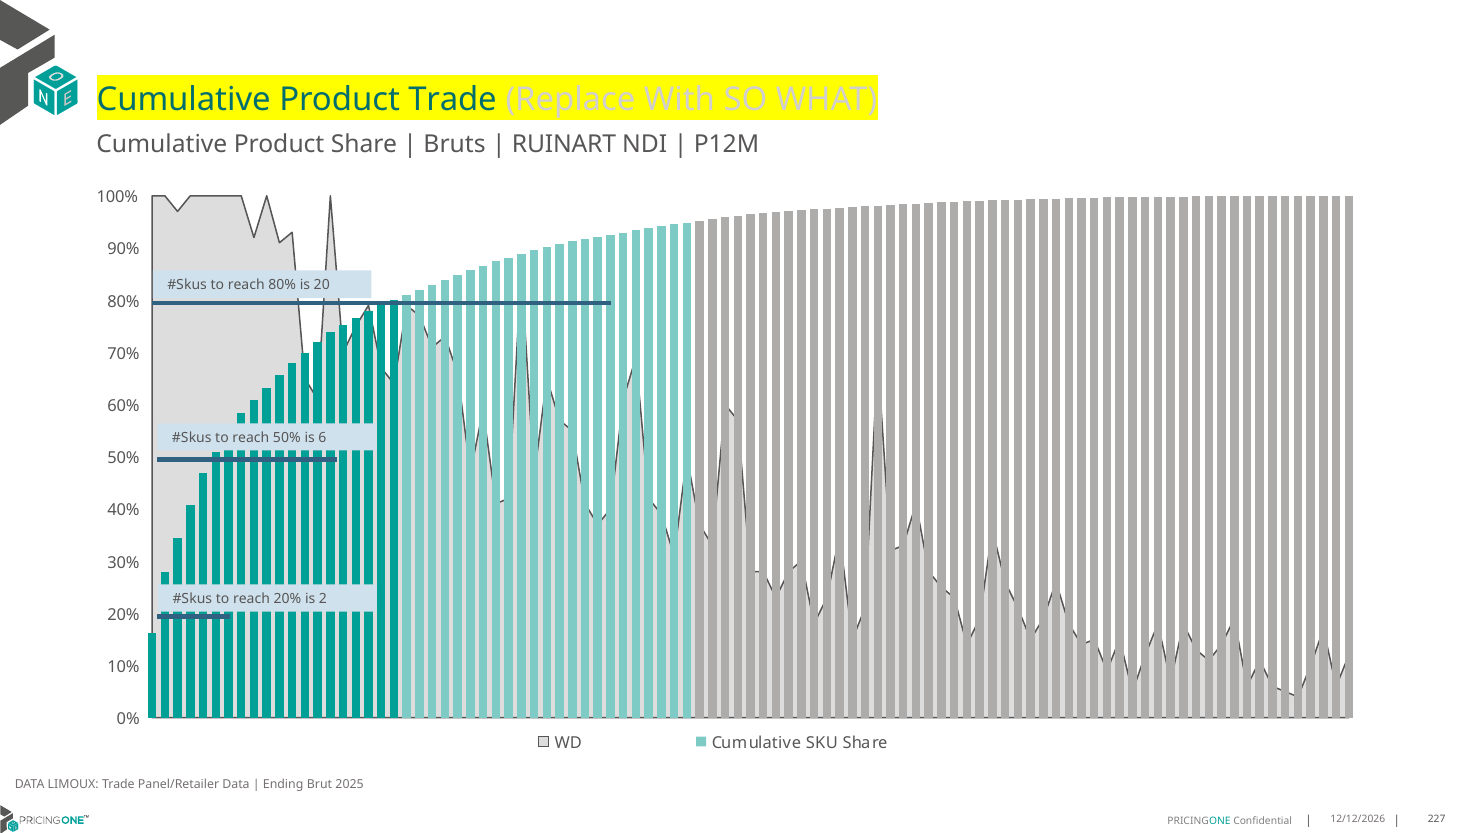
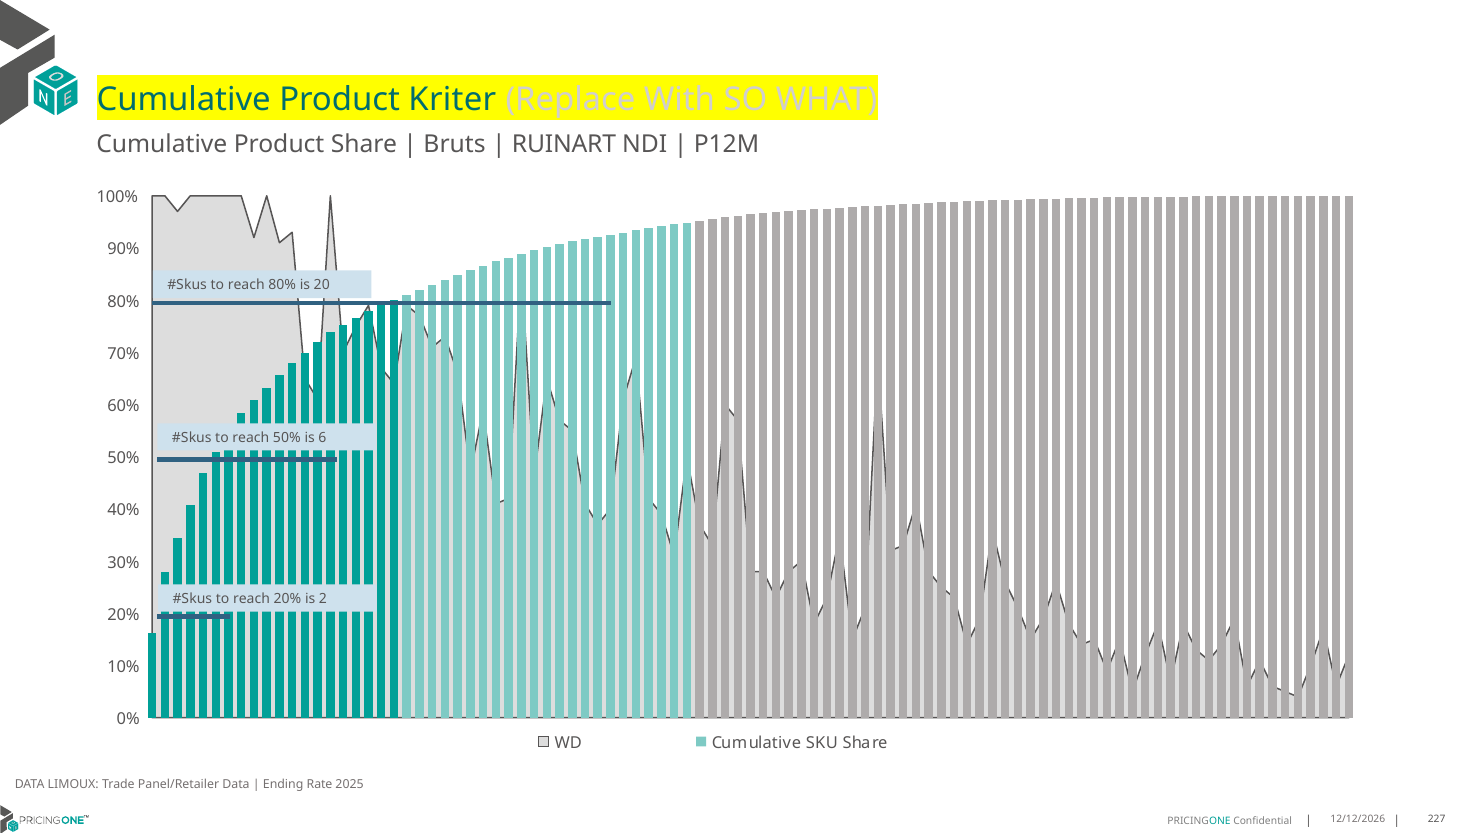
Product Trade: Trade -> Kriter (452, 100)
Brut: Brut -> Rate (320, 785)
